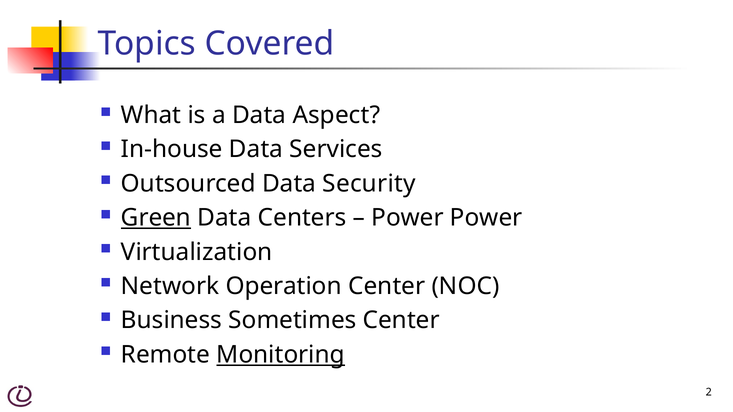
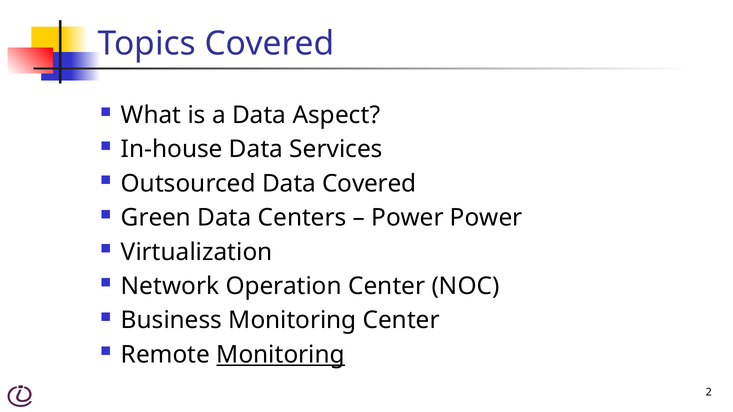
Data Security: Security -> Covered (369, 184)
Green underline: present -> none (156, 218)
Business Sometimes: Sometimes -> Monitoring (292, 321)
